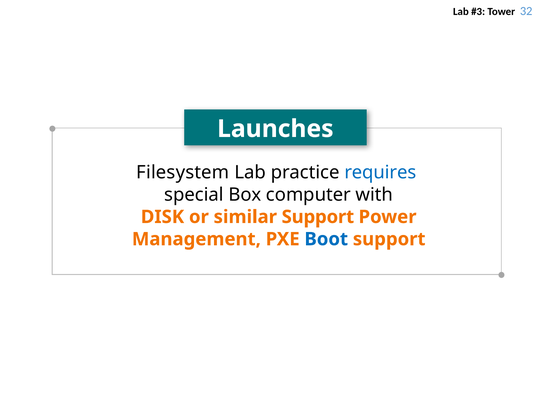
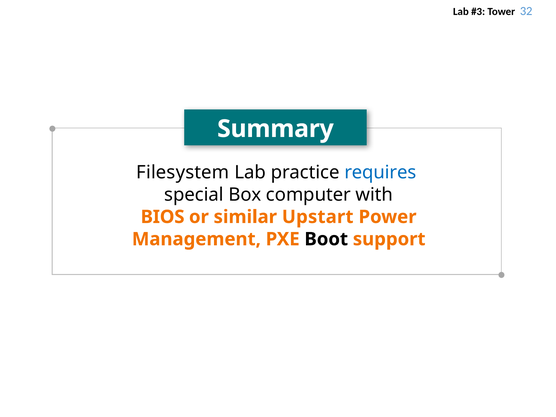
Launches: Launches -> Summary (275, 129)
DISK: DISK -> BIOS (163, 217)
similar Support: Support -> Upstart (318, 217)
Boot colour: blue -> black (326, 239)
